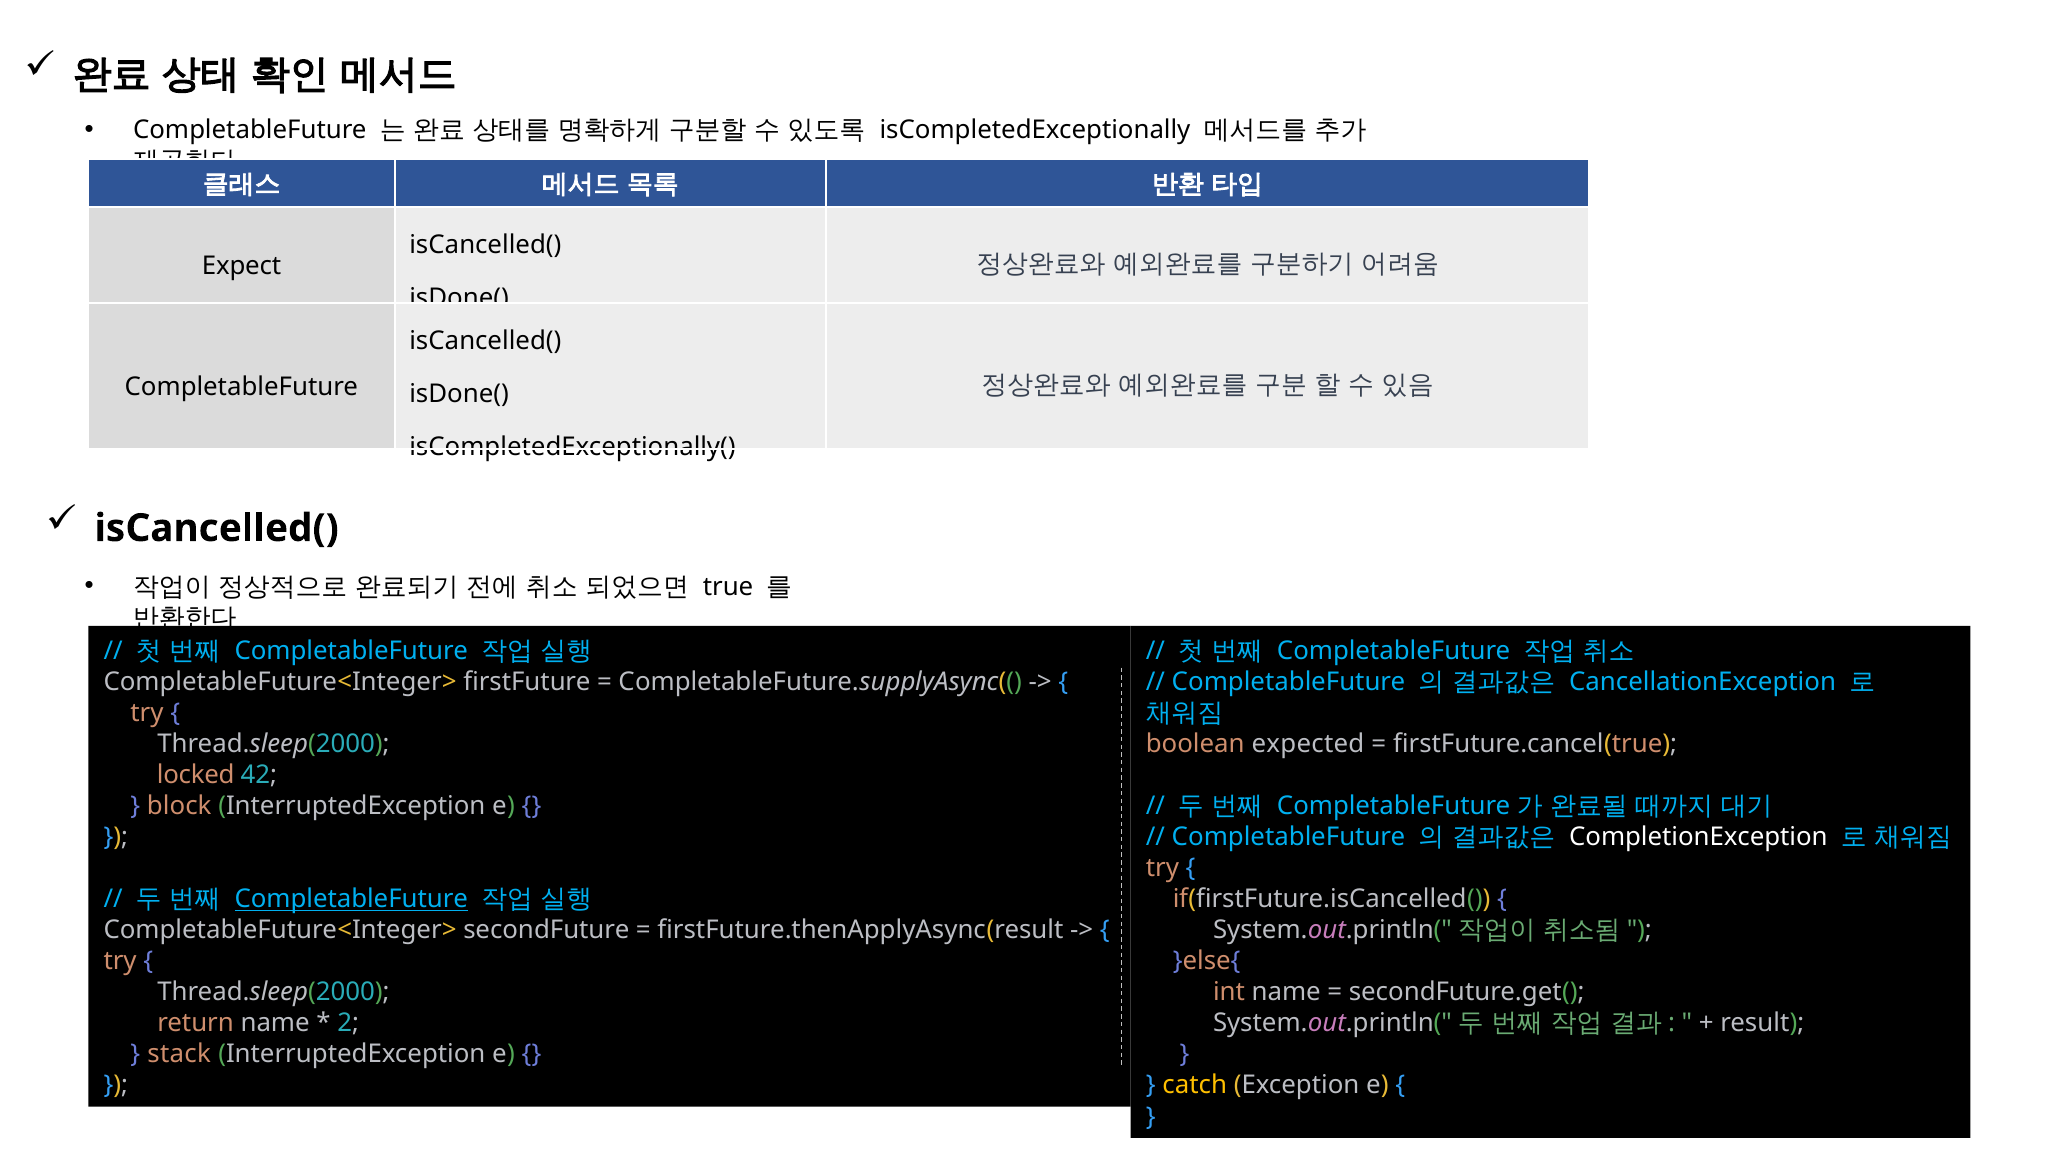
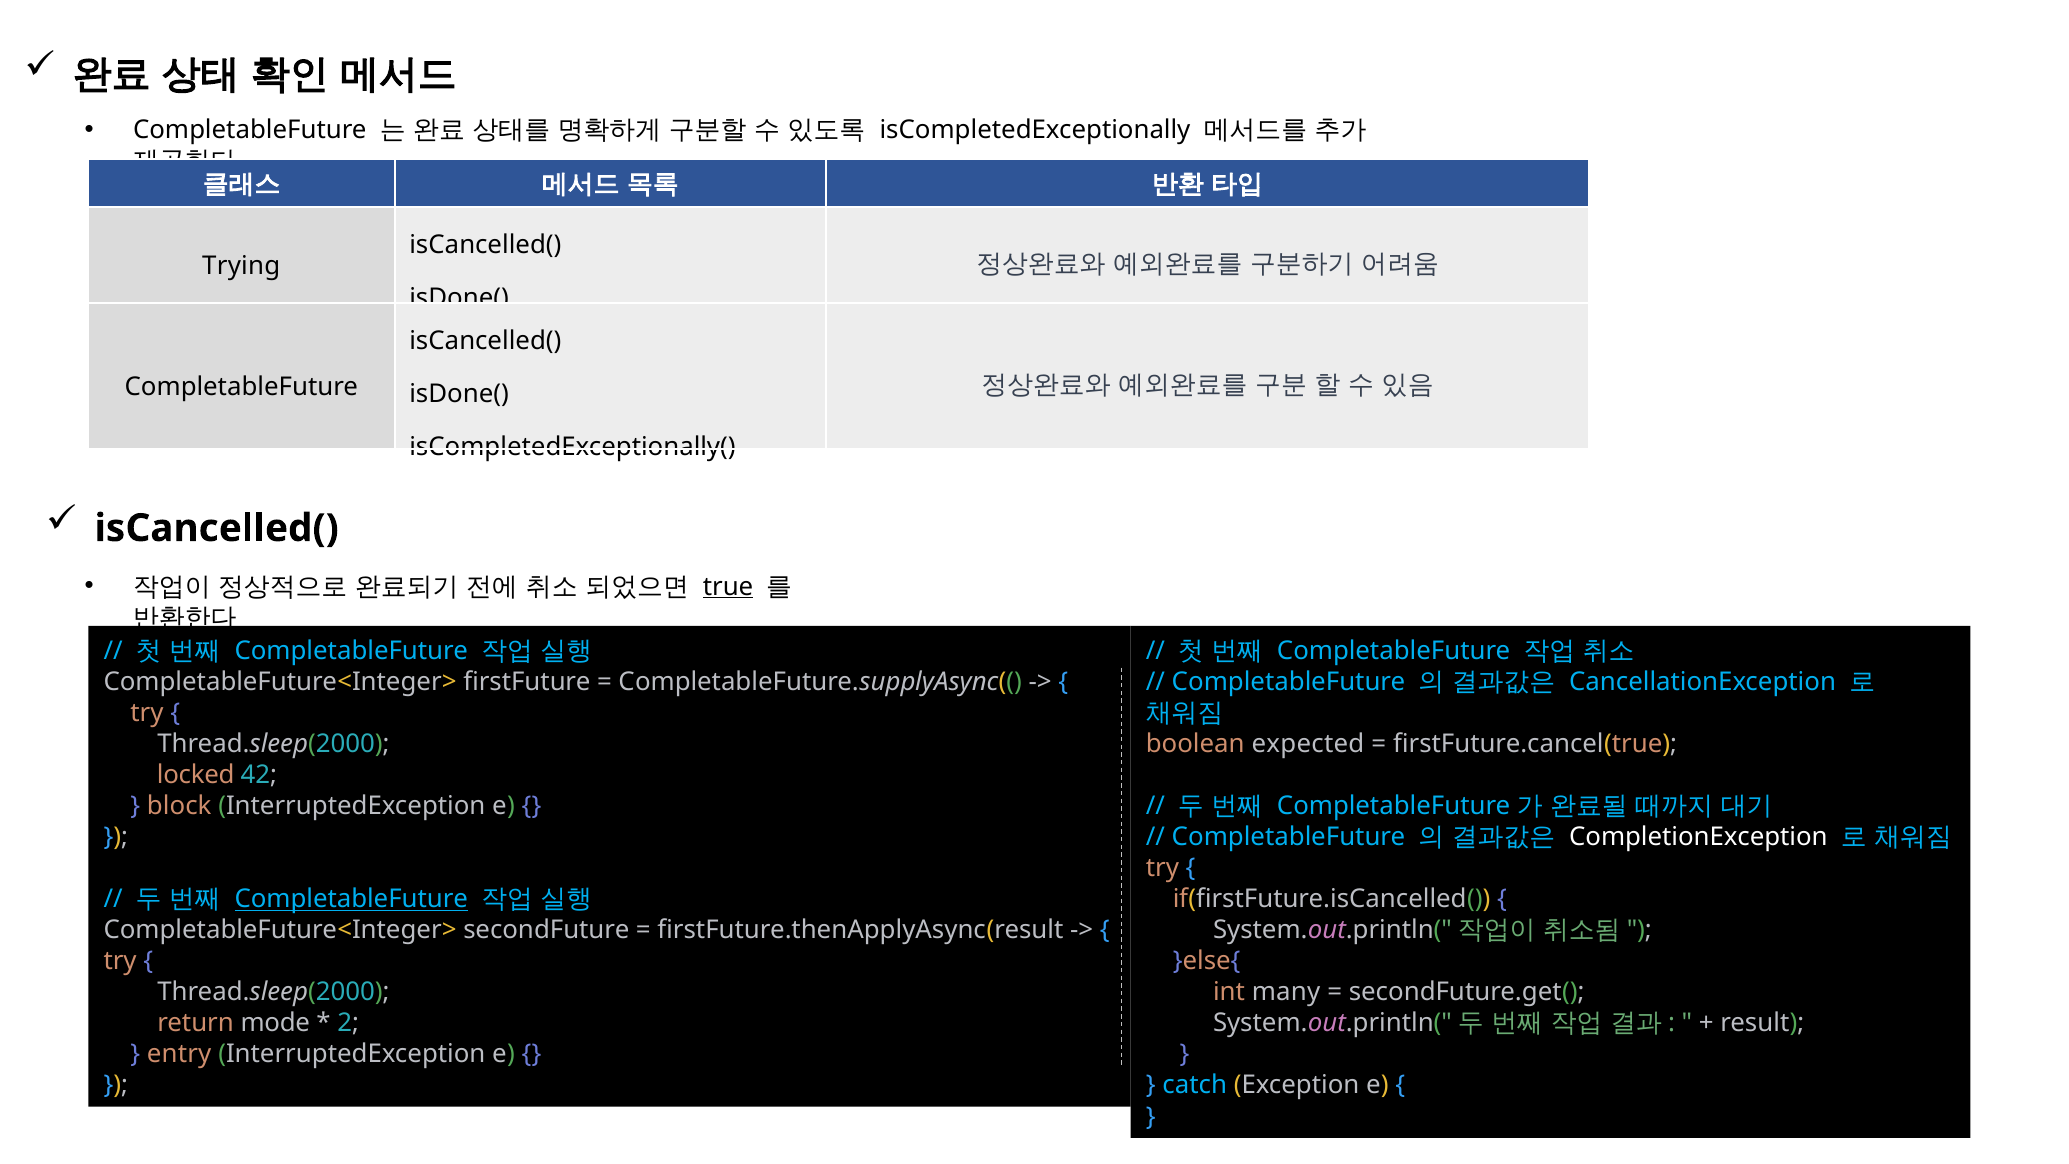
Expect: Expect -> Trying (241, 266)
true underline: none -> present (728, 586)
int name: name -> many (1286, 992)
return name: name -> mode (275, 1023)
stack: stack -> entry (179, 1054)
catch colour: yellow -> light blue (1195, 1085)
